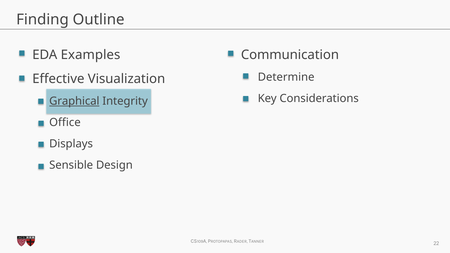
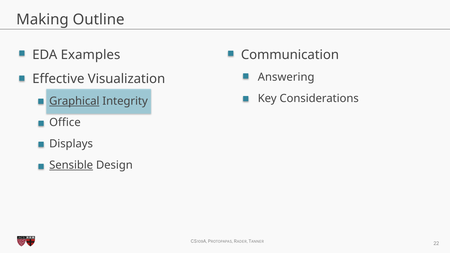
Finding: Finding -> Making (42, 20)
Determine: Determine -> Answering (286, 77)
Sensible underline: none -> present (71, 165)
